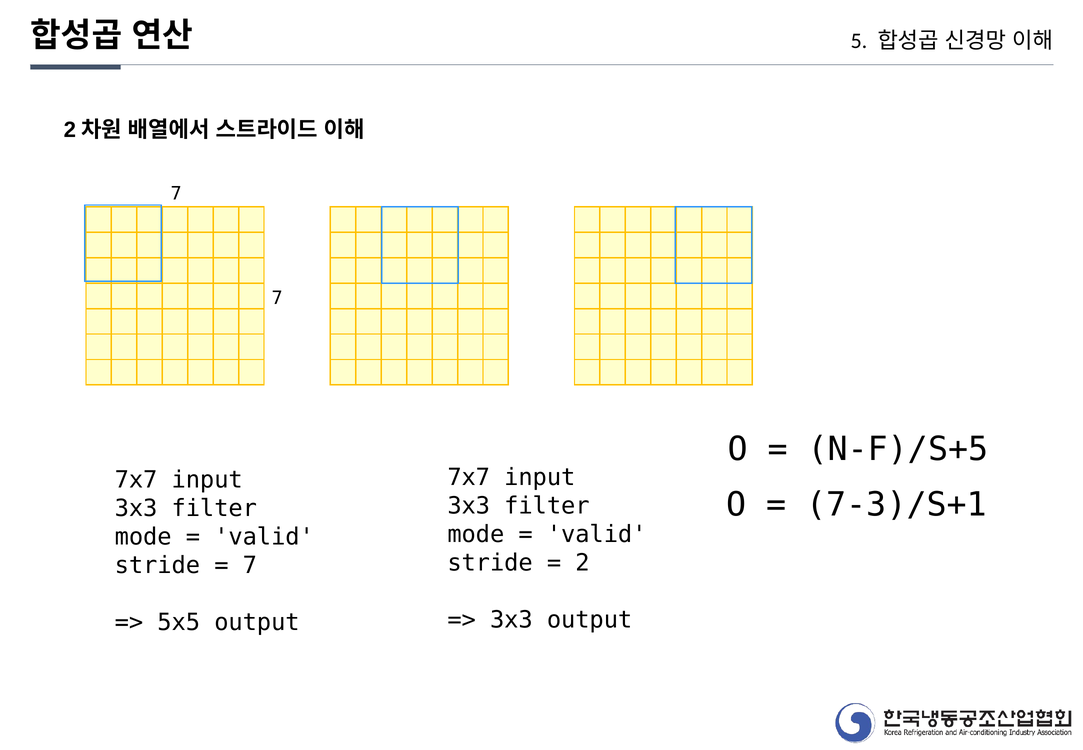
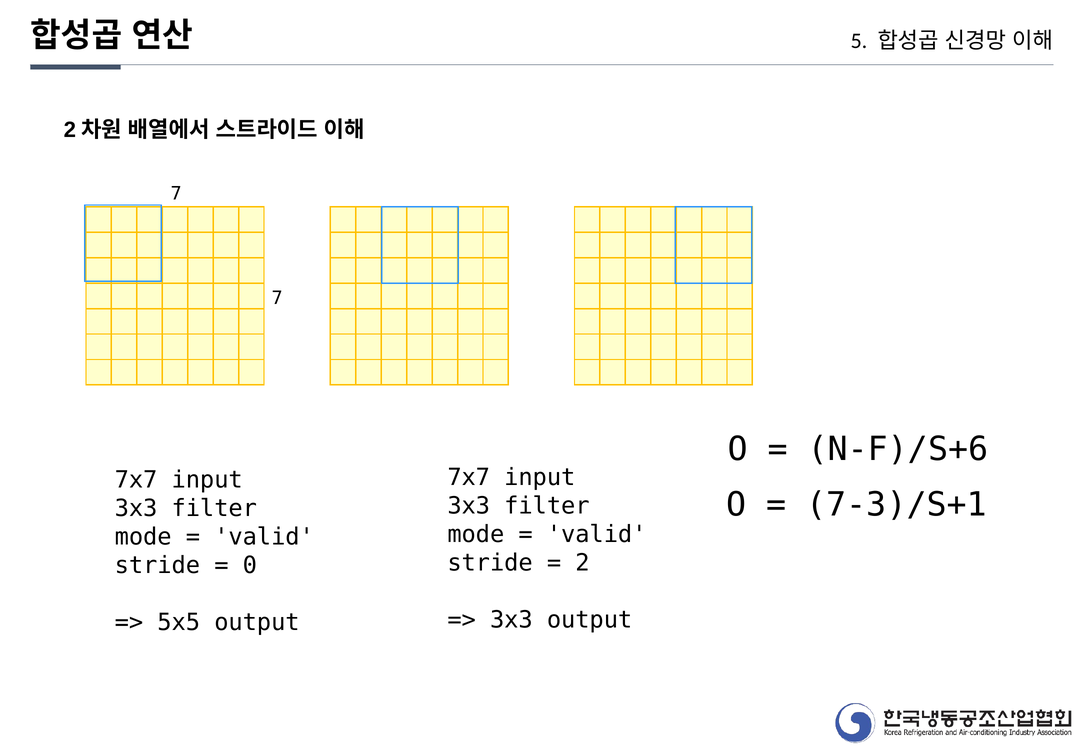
N-F)/S+5: N-F)/S+5 -> N-F)/S+6 (898, 449)
7: 7 -> 0 (250, 565)
